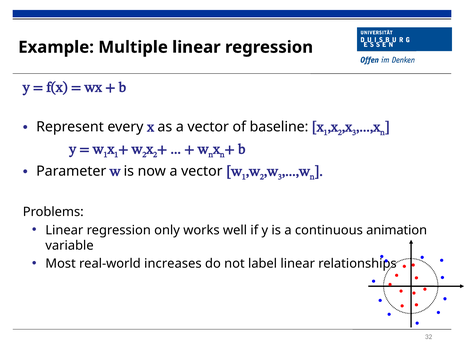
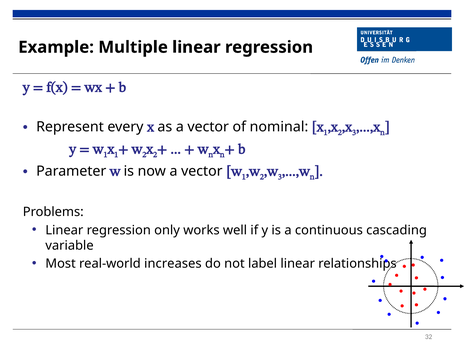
baseline: baseline -> nominal (279, 127)
animation: animation -> cascading (397, 230)
